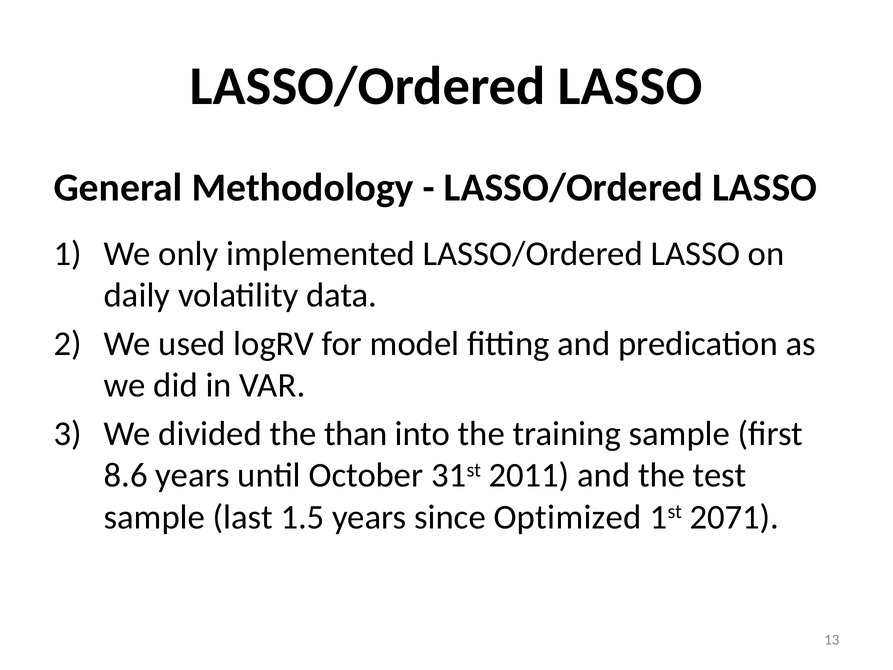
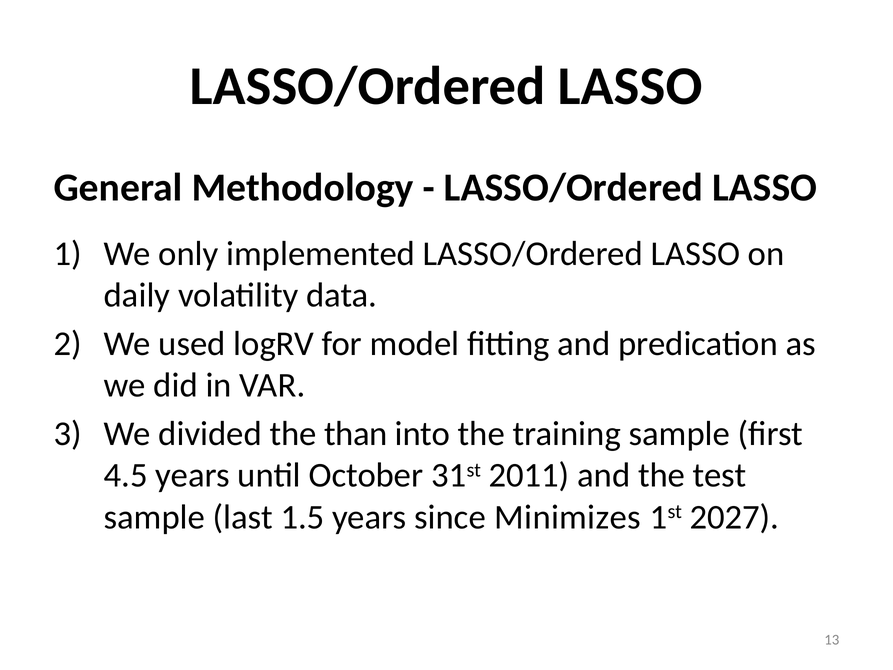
8.6: 8.6 -> 4.5 (126, 475)
Optimized: Optimized -> Minimizes (568, 517)
2071: 2071 -> 2027 (734, 517)
